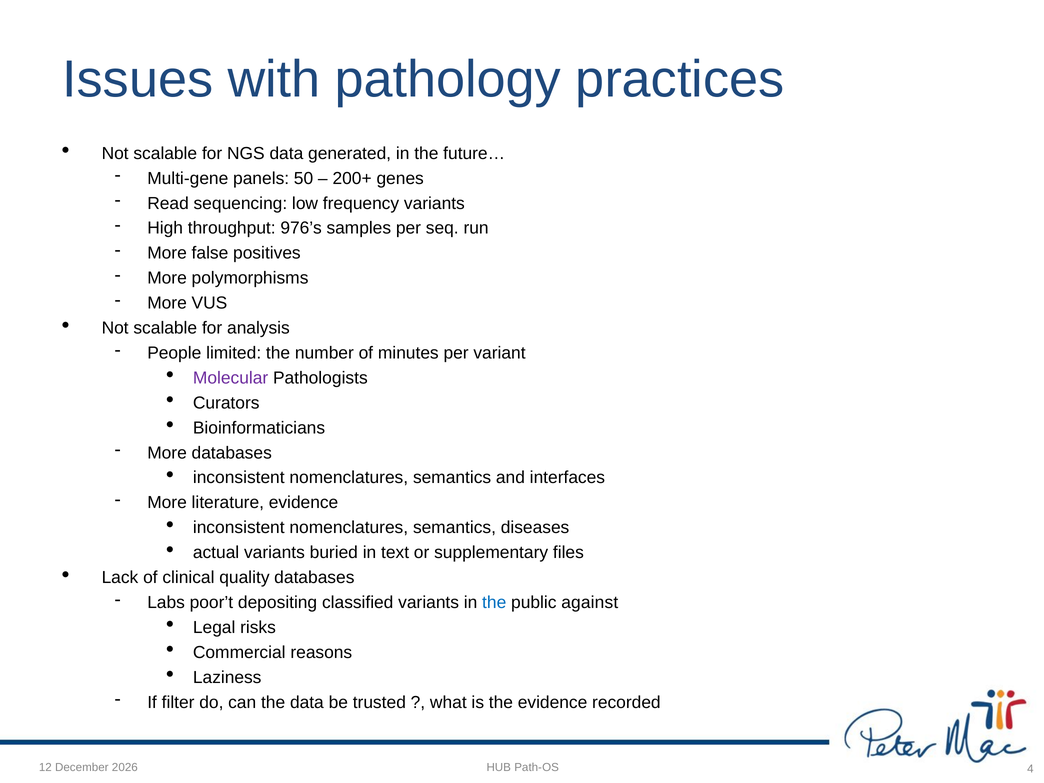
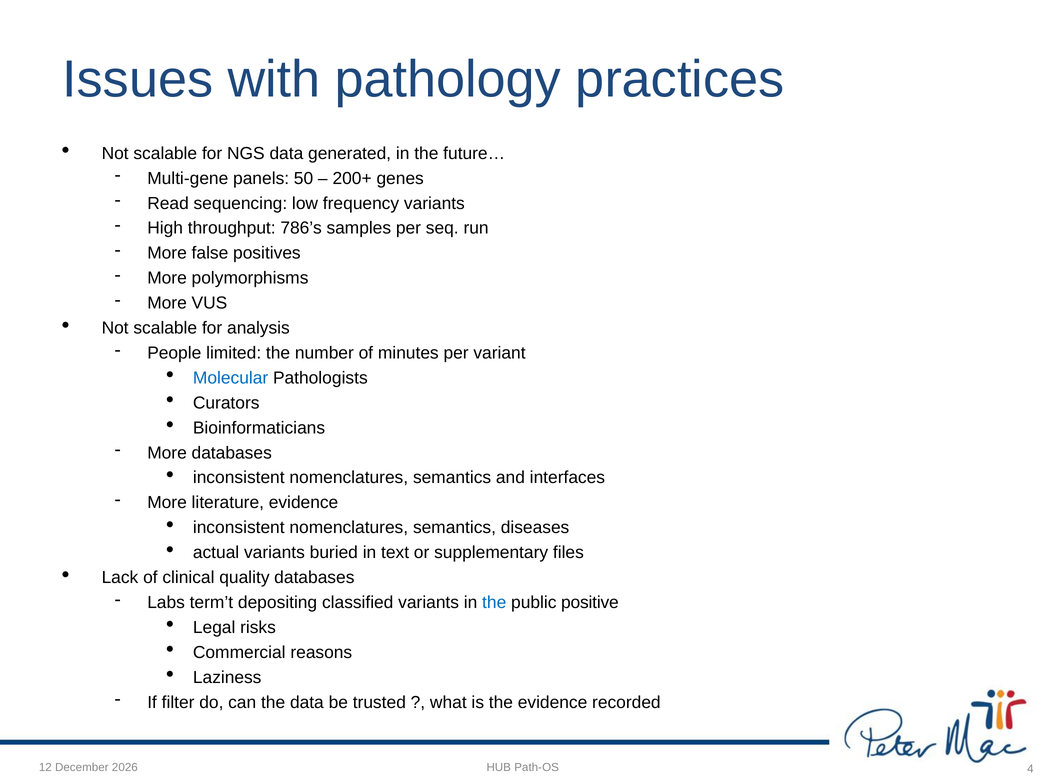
976’s: 976’s -> 786’s (301, 228)
Molecular colour: purple -> blue (231, 378)
poor’t: poor’t -> term’t (211, 602)
against: against -> positive (590, 602)
